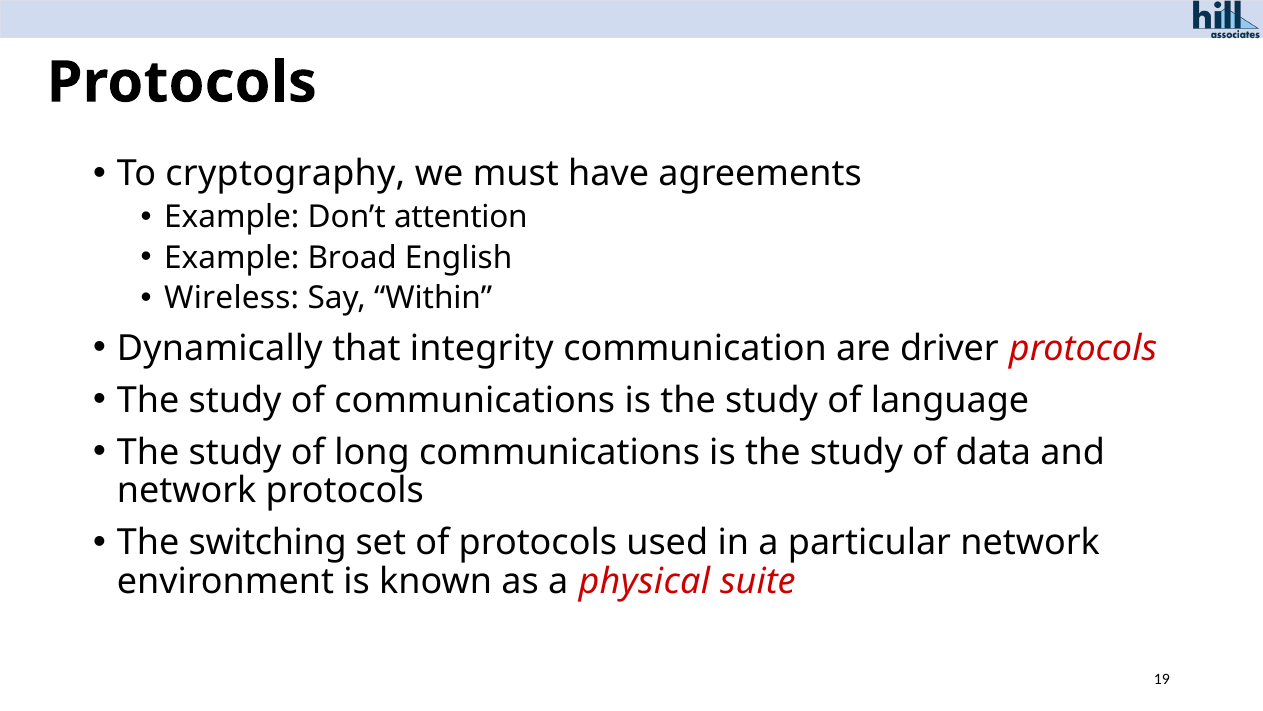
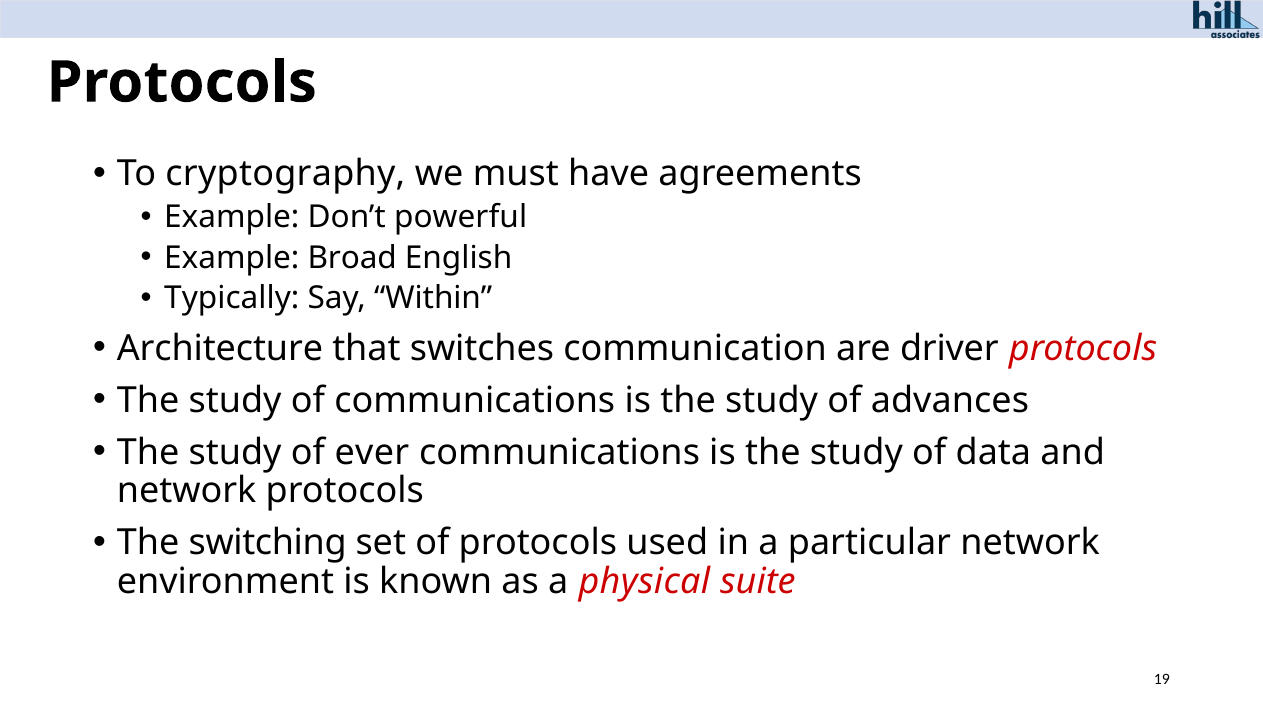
attention: attention -> powerful (461, 217)
Wireless: Wireless -> Typically (232, 298)
Dynamically: Dynamically -> Architecture (220, 348)
integrity: integrity -> switches (482, 348)
language: language -> advances (950, 400)
long: long -> ever (372, 452)
